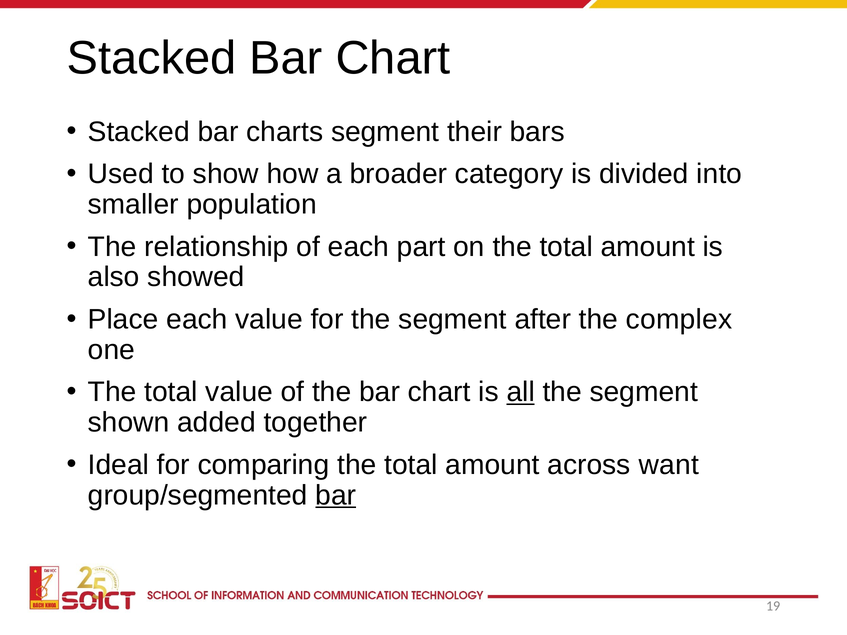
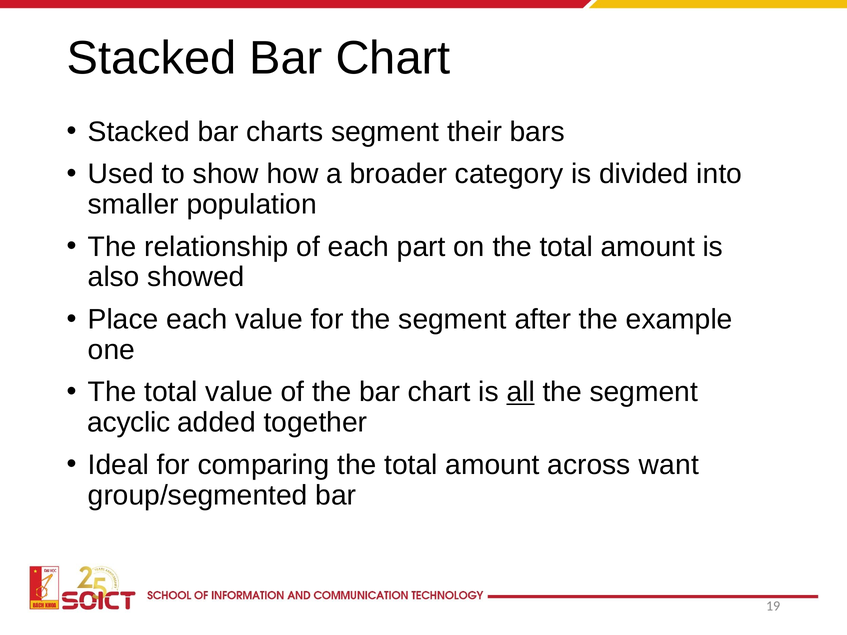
complex: complex -> example (679, 320)
shown: shown -> acyclic (129, 423)
bar underline: present -> none (336, 495)
